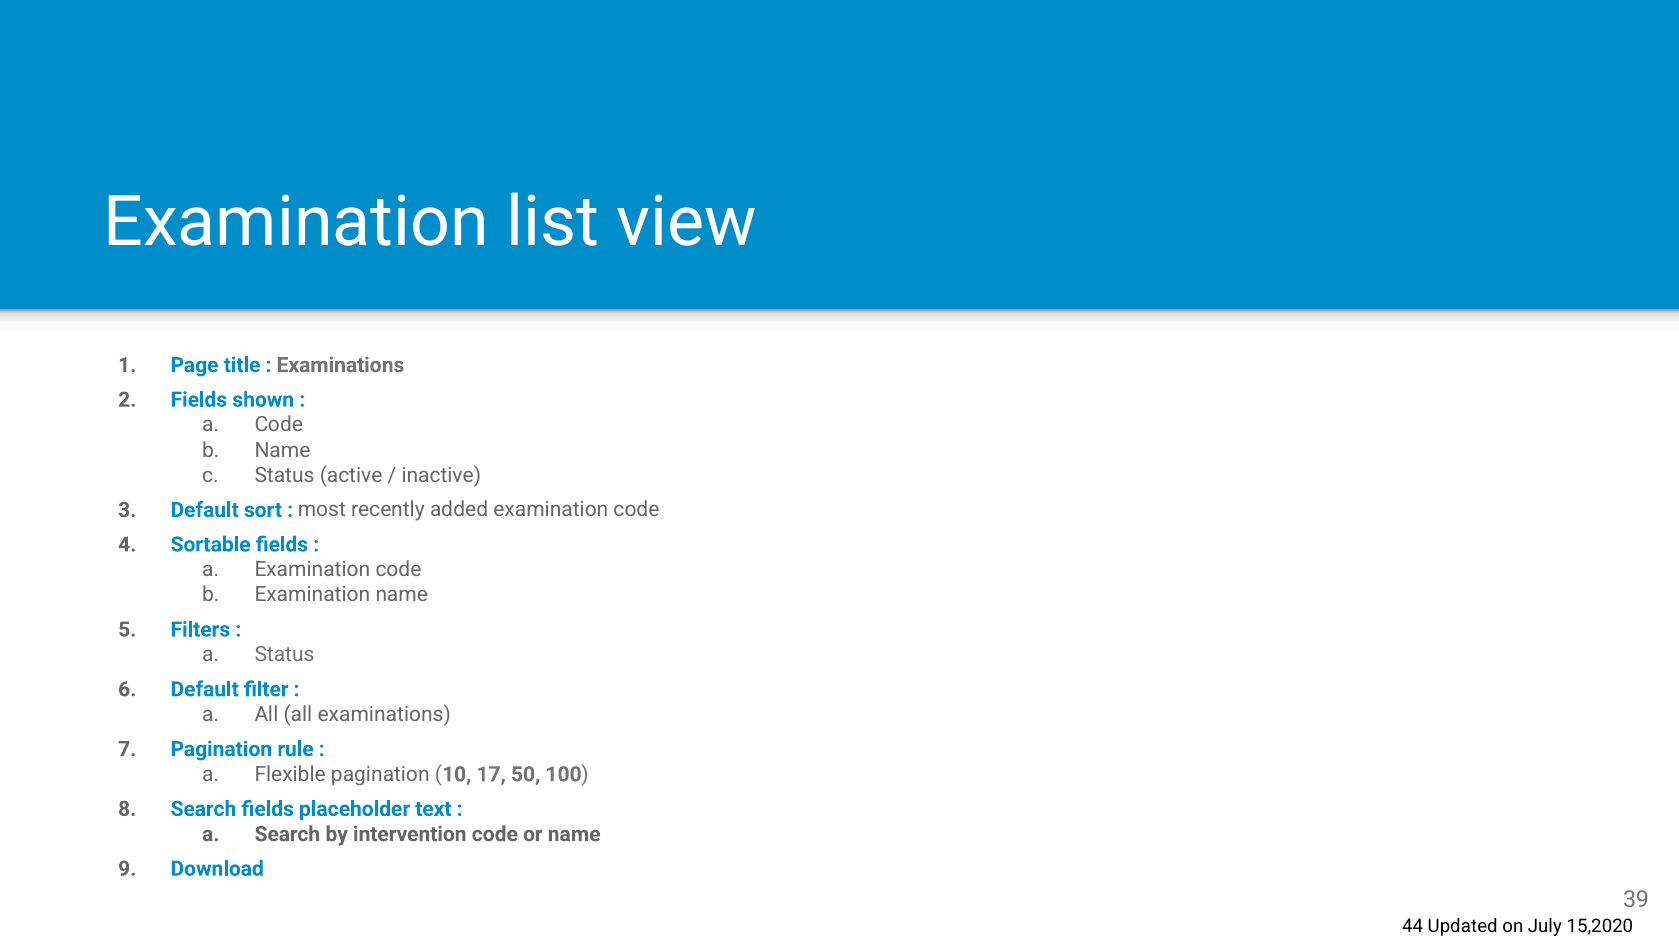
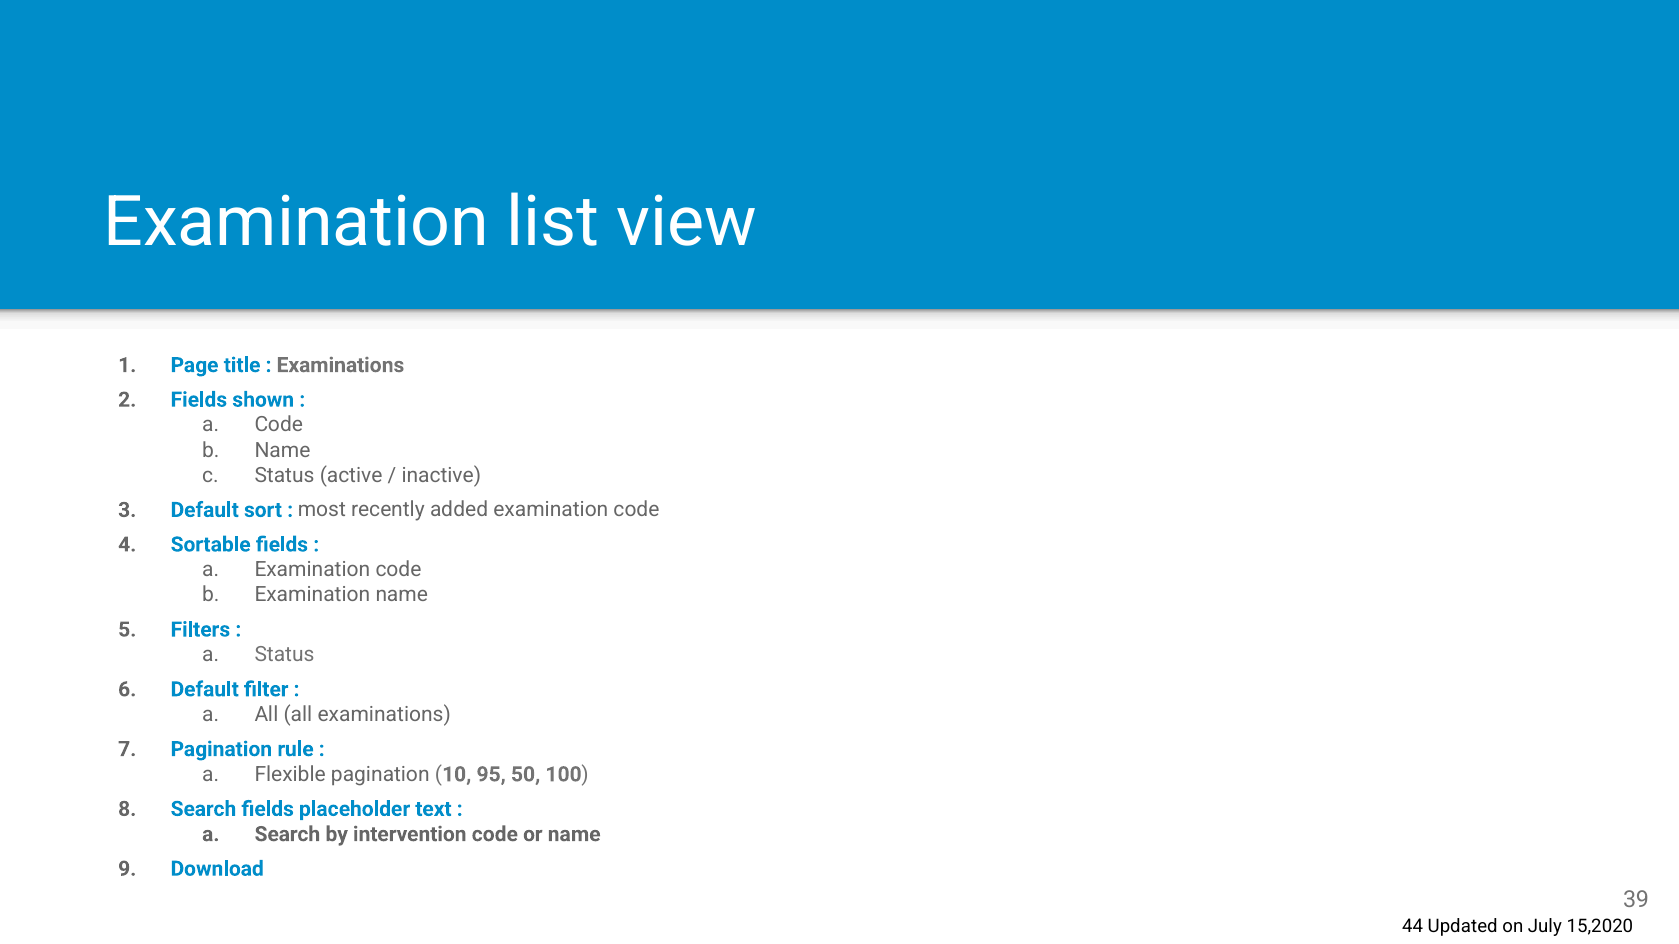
17: 17 -> 95 (491, 775)
